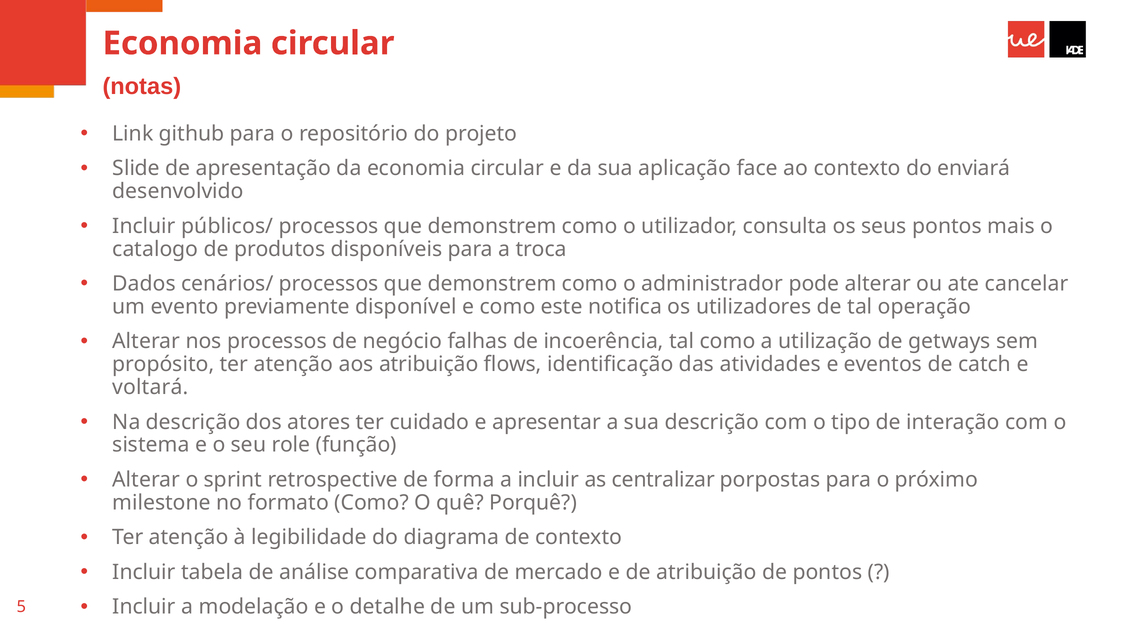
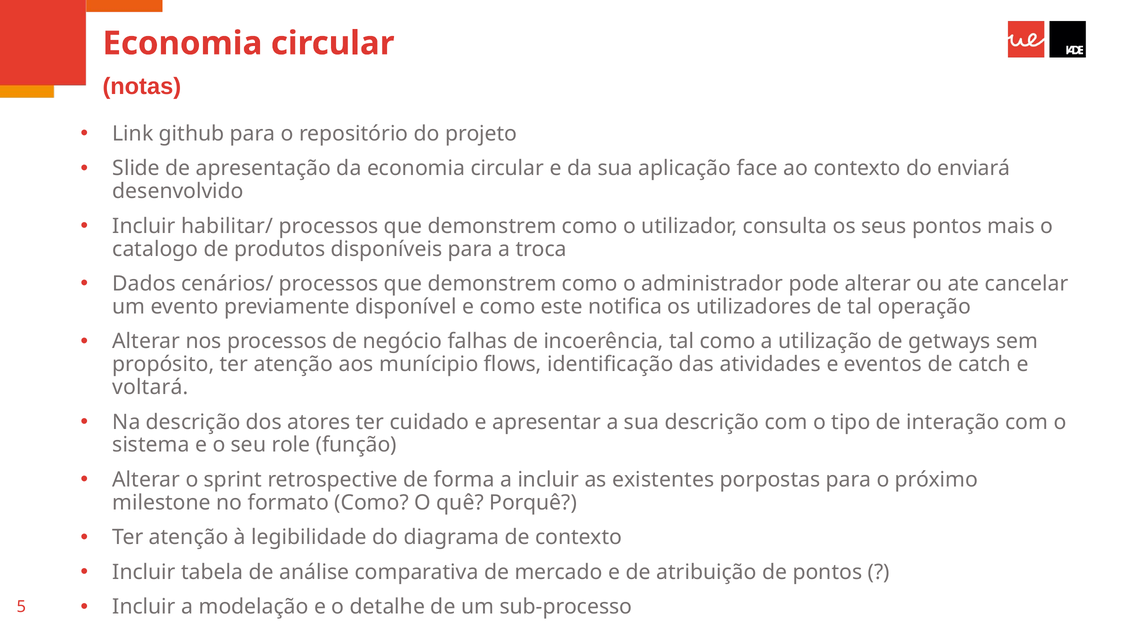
públicos/: públicos/ -> habilitar/ (227, 226)
aos atribuição: atribuição -> munícipio (429, 364)
centralizar: centralizar -> existentes (663, 480)
